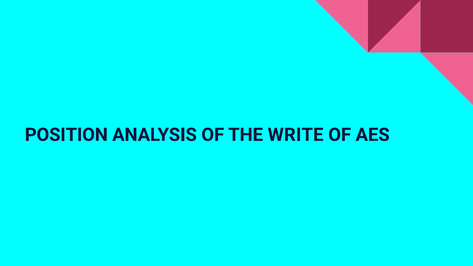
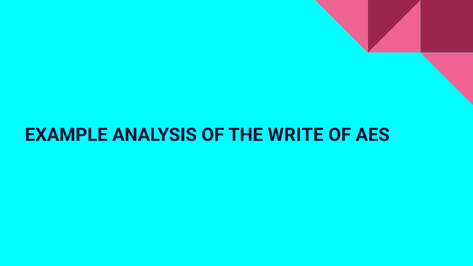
POSITION: POSITION -> EXAMPLE (66, 135)
